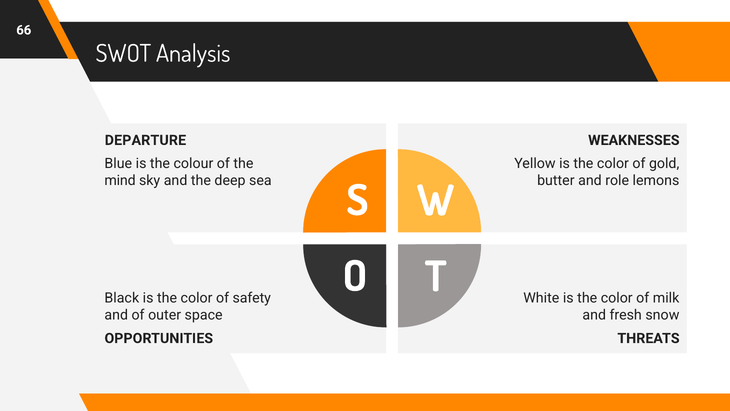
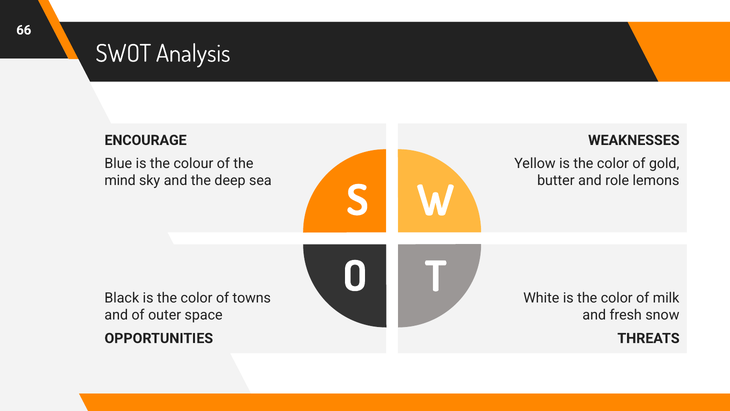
DEPARTURE: DEPARTURE -> ENCOURAGE (146, 140)
safety: safety -> towns (252, 298)
